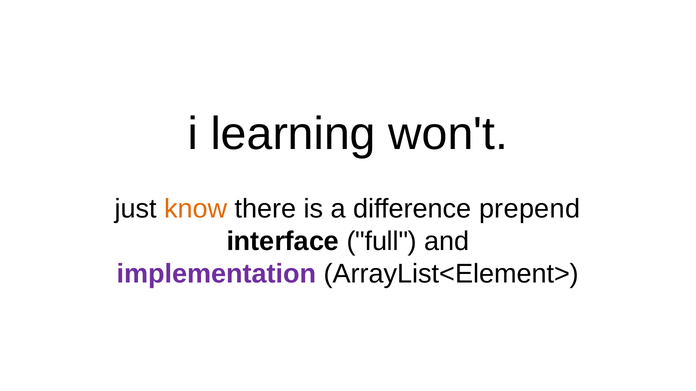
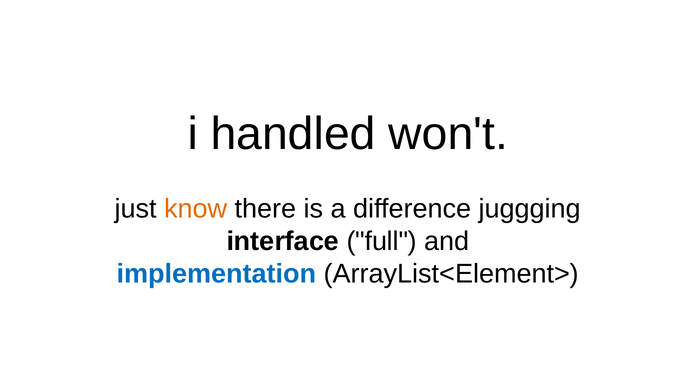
learning: learning -> handled (293, 134)
prepend: prepend -> juggging (530, 209)
implementation colour: purple -> blue (216, 274)
